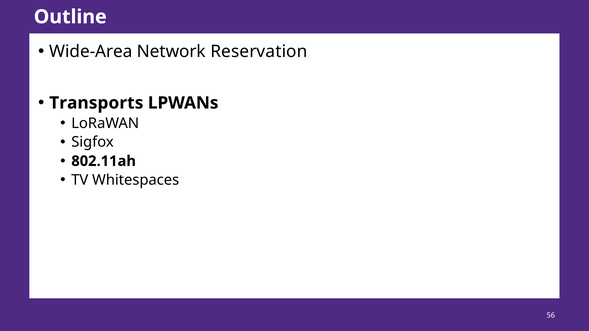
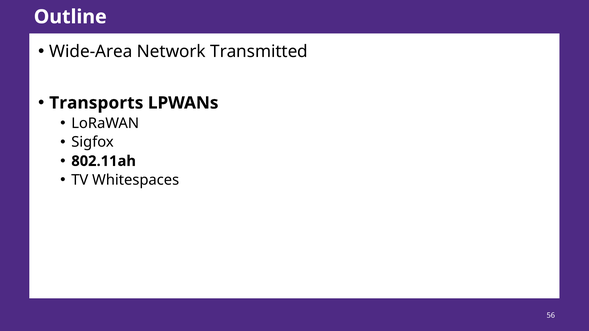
Reservation: Reservation -> Transmitted (259, 52)
